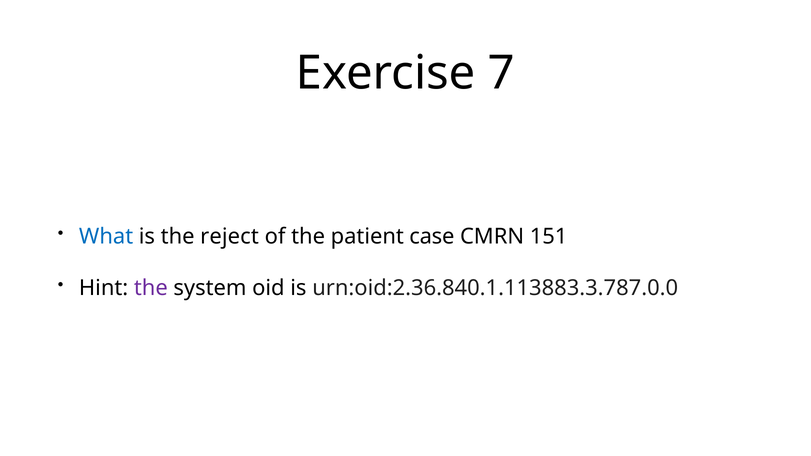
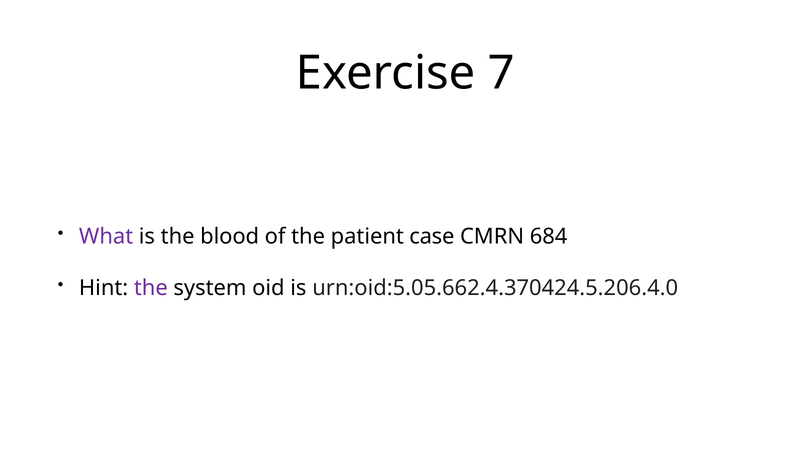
What colour: blue -> purple (106, 237)
reject: reject -> blood (230, 237)
151: 151 -> 684 (549, 237)
urn:oid:2.36.840.1.113883.3.787.0.0: urn:oid:2.36.840.1.113883.3.787.0.0 -> urn:oid:5.05.662.4.370424.5.206.4.0 (495, 288)
